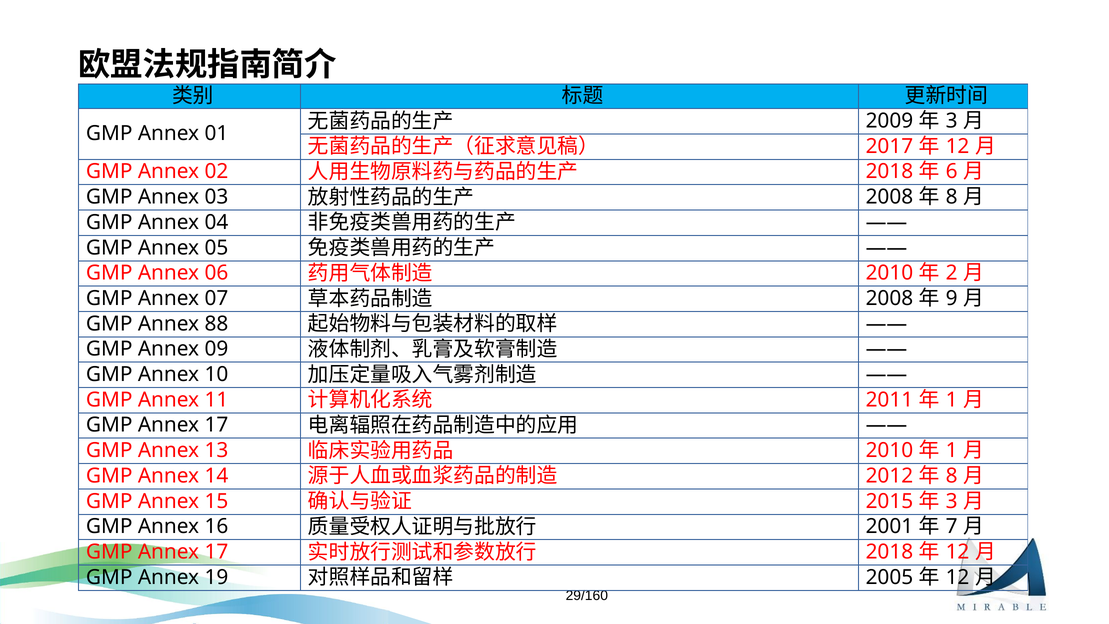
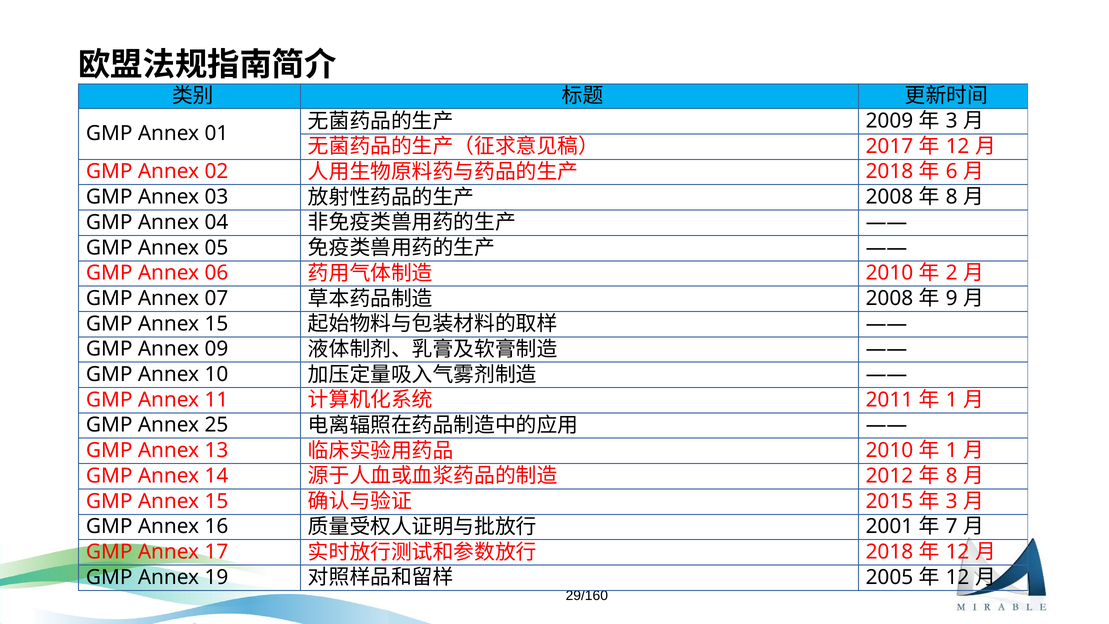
88: 88 -> 15 (216, 324)
17: 17 -> 25 (216, 425)
